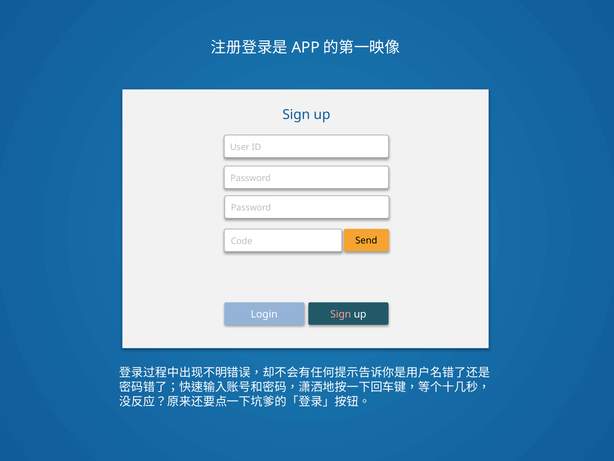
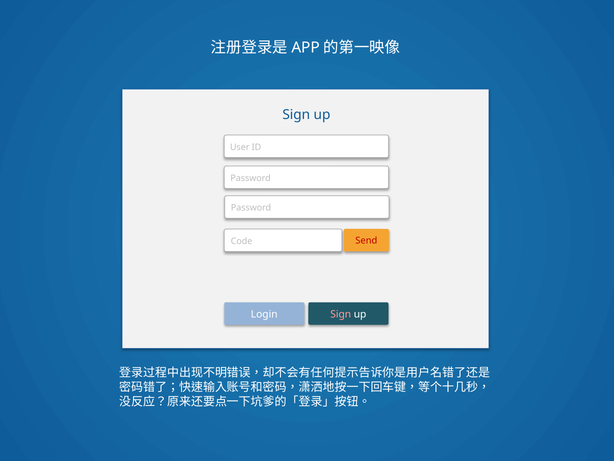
Send colour: black -> red (366, 240)
